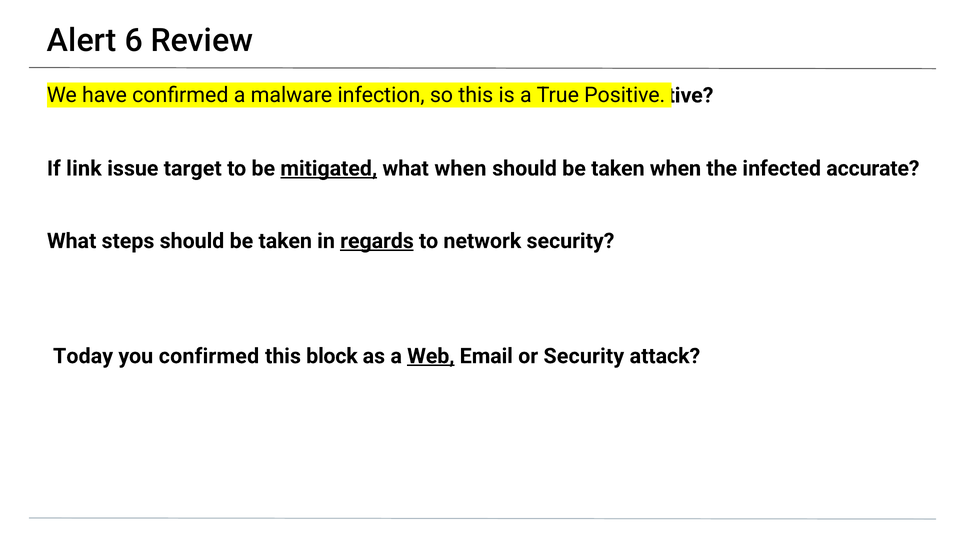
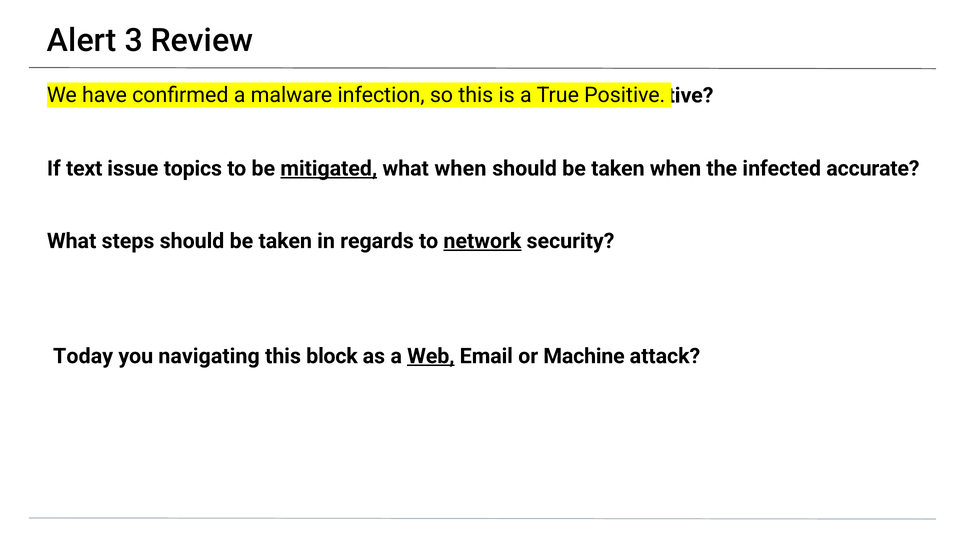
6: 6 -> 3 (134, 41)
link: link -> text (84, 168)
target: target -> topics (193, 168)
regards underline: present -> none (377, 241)
network underline: none -> present (482, 241)
you confirmed: confirmed -> navigating (209, 356)
or Security: Security -> Machine (584, 356)
